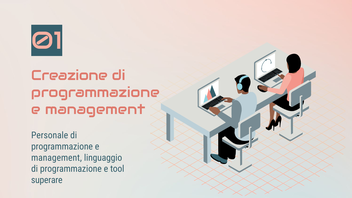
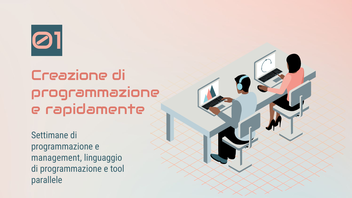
management: management -> rapidamente (95, 110)
Personale: Personale -> Settimane (50, 135)
superare: superare -> parallele (47, 180)
